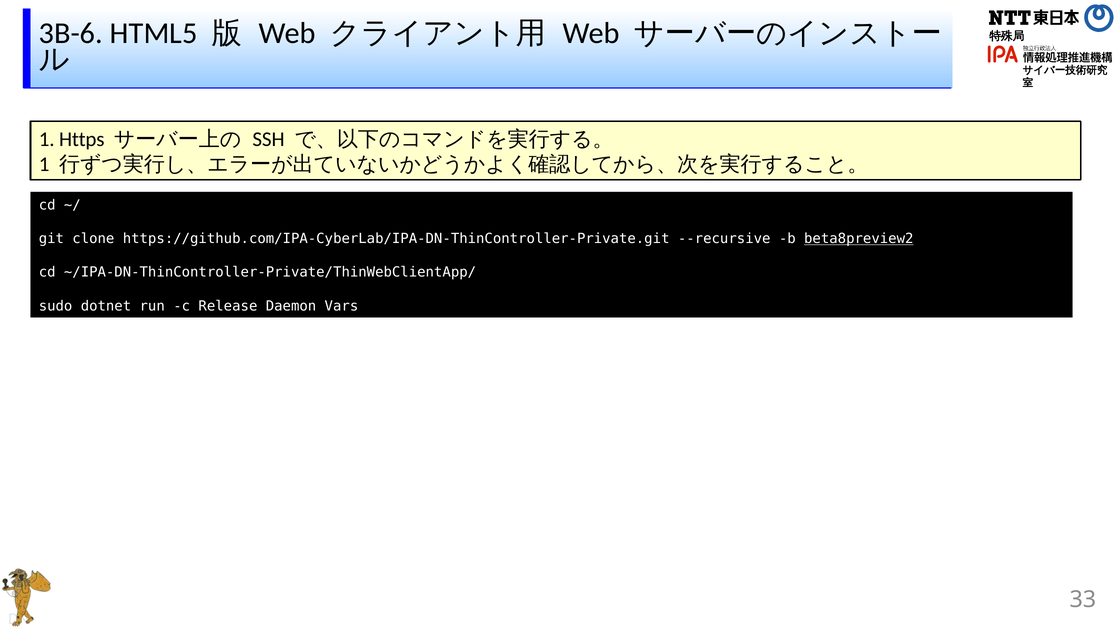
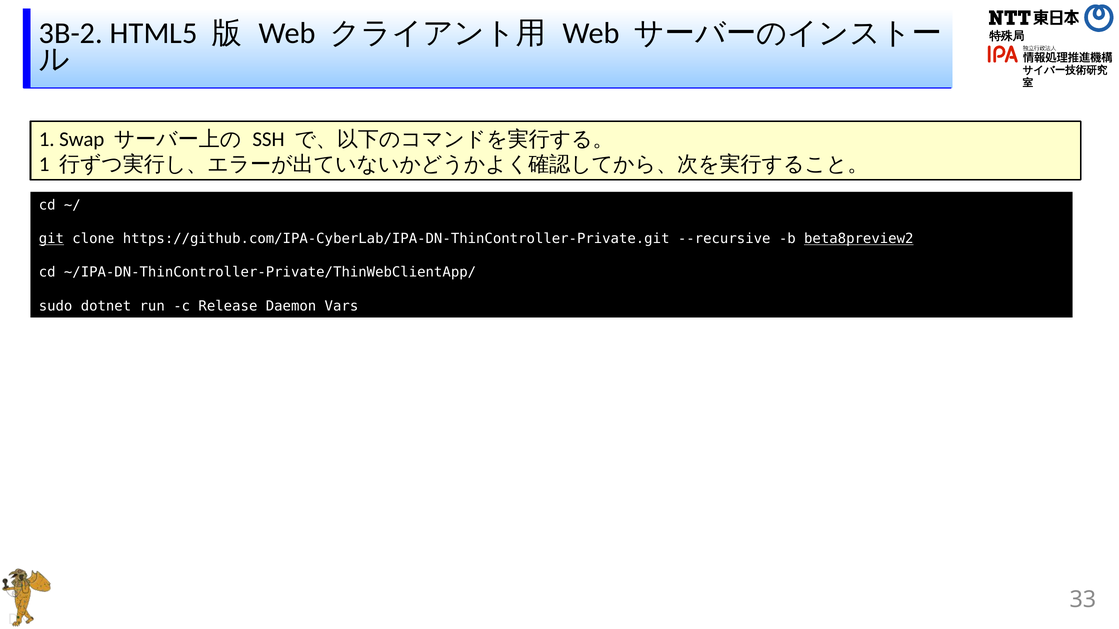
3B-6: 3B-6 -> 3B-2 (71, 33)
Https: Https -> Swap (82, 140)
git underline: none -> present (51, 239)
